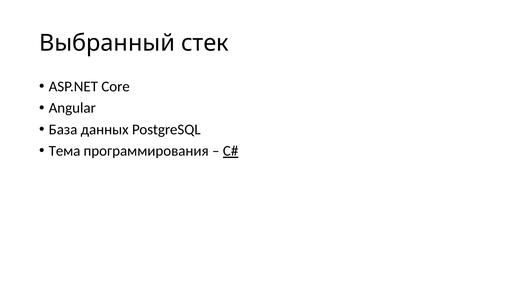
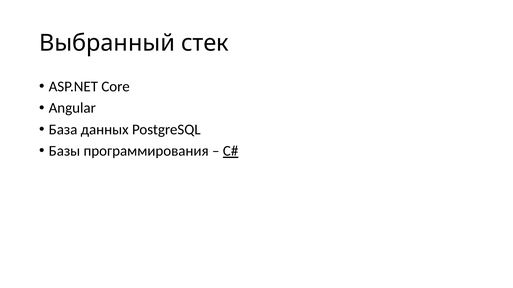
Тема: Тема -> Базы (64, 151)
